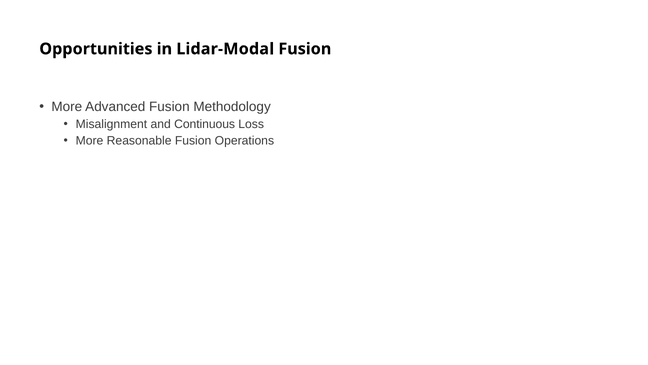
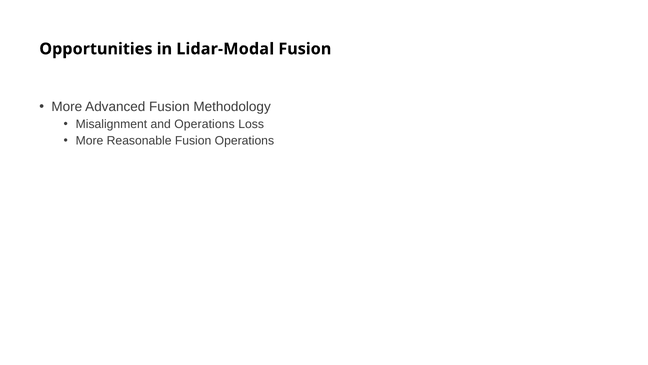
and Continuous: Continuous -> Operations (205, 124)
